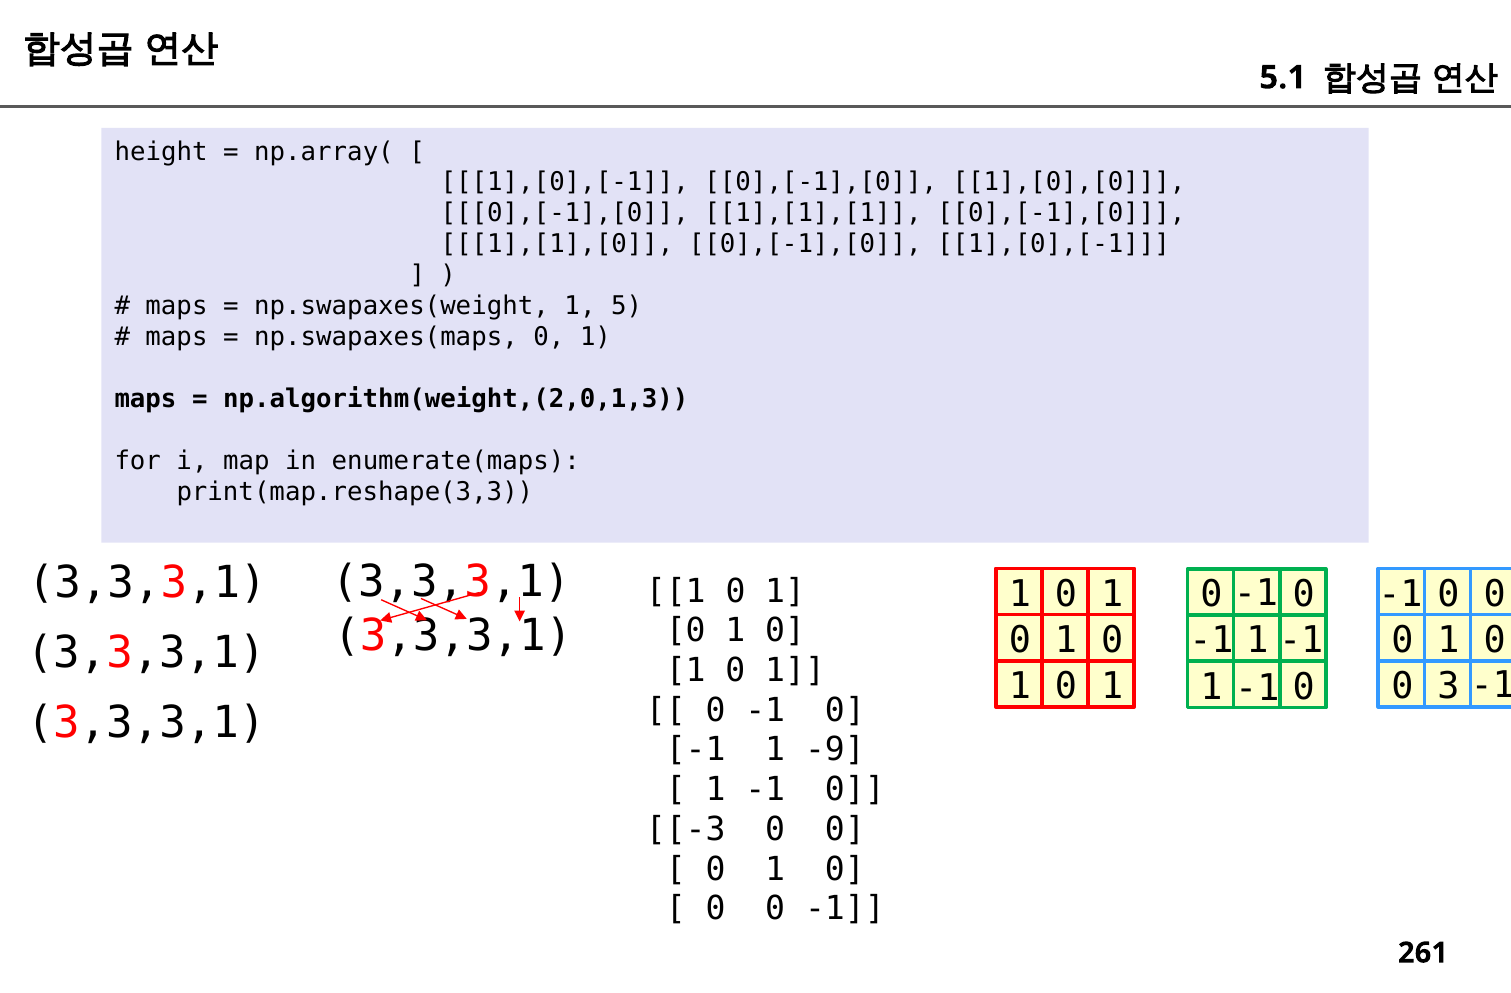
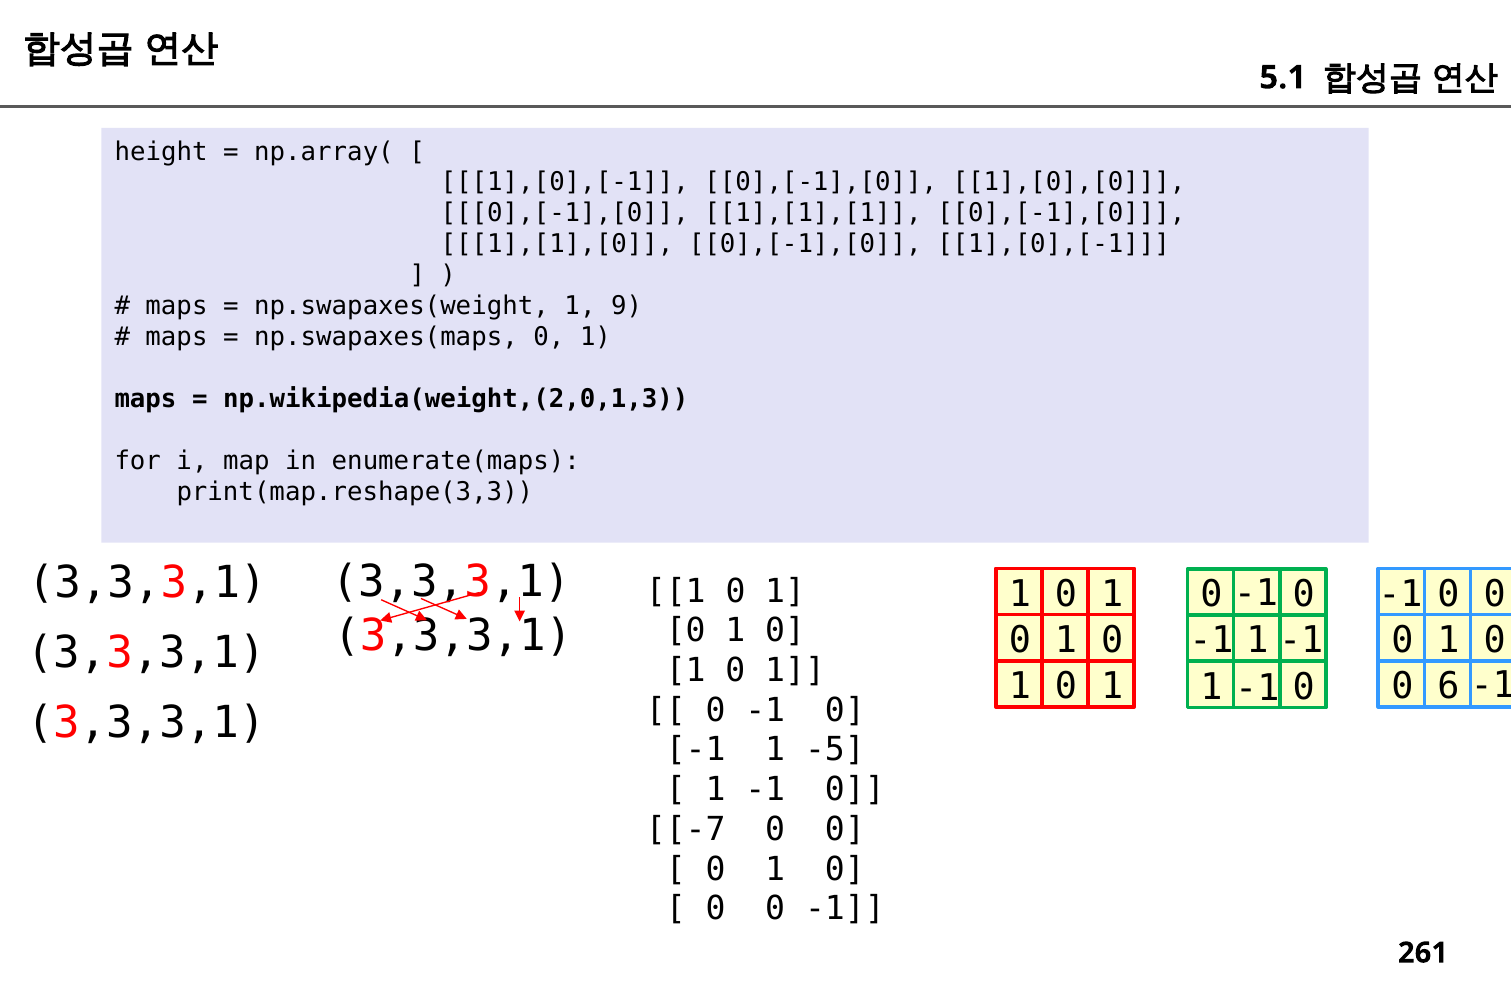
5: 5 -> 9 (627, 306)
np.algorithm(weight,(2,0,1,3: np.algorithm(weight,(2,0,1,3 -> np.wikipedia(weight,(2,0,1,3 (456, 399)
3: 3 -> 6 (1449, 686)
-9: -9 -> -5 (835, 750)
-3: -3 -> -7 (686, 829)
